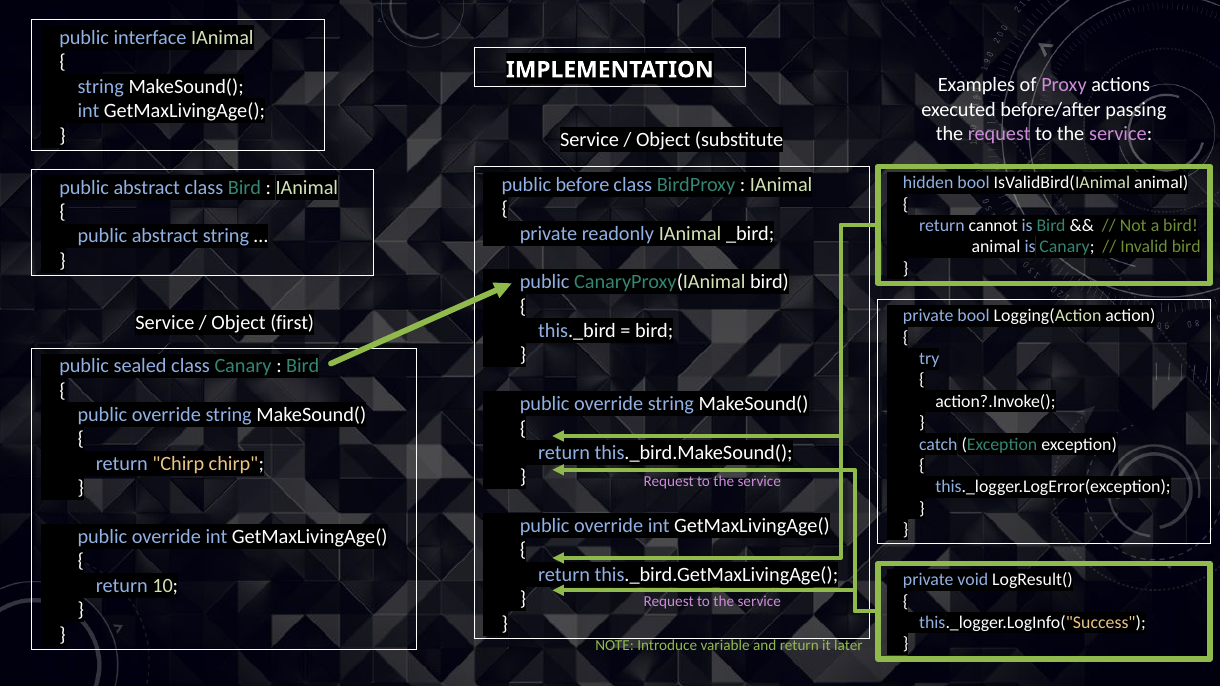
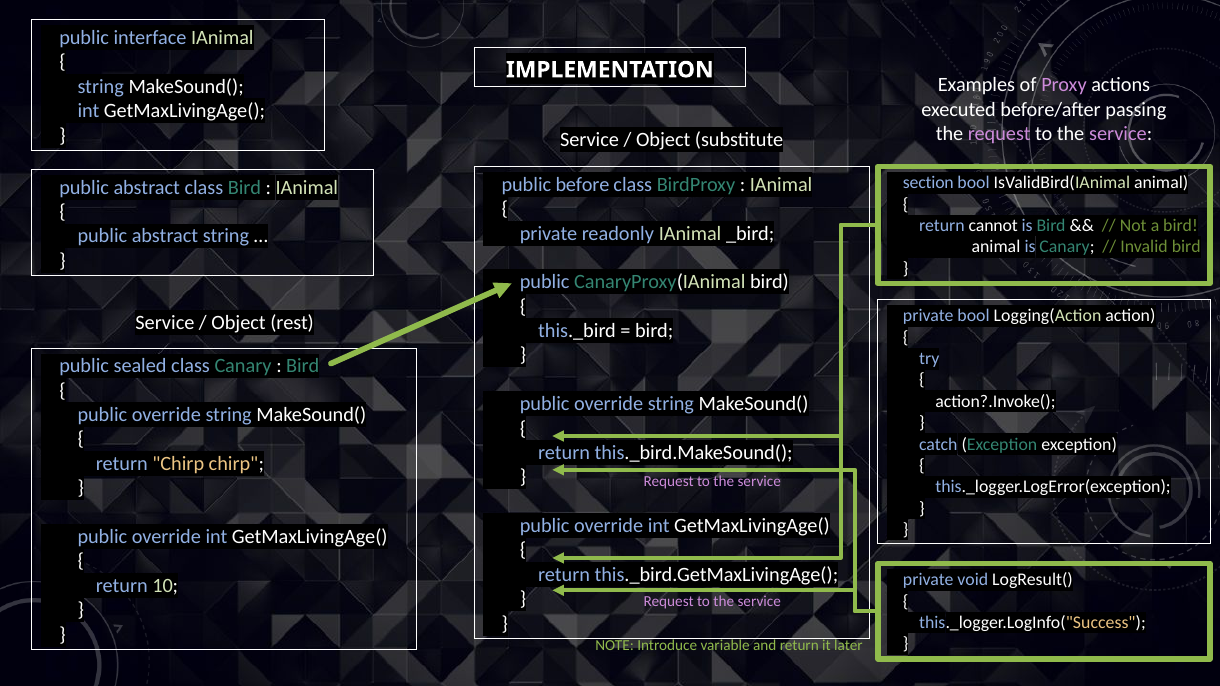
hidden: hidden -> section (928, 183)
first: first -> rest (292, 323)
